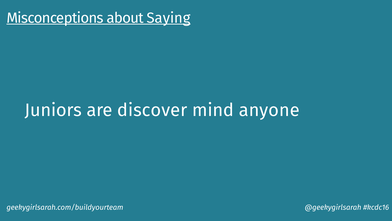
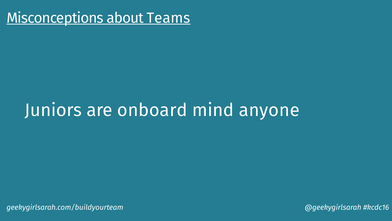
Saying: Saying -> Teams (169, 18)
discover: discover -> onboard (152, 110)
